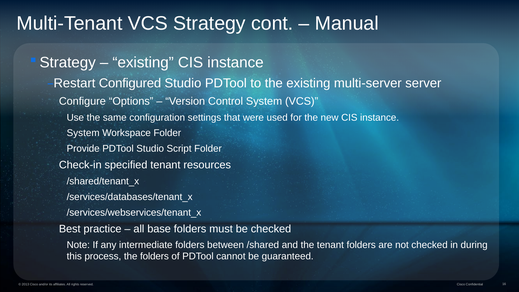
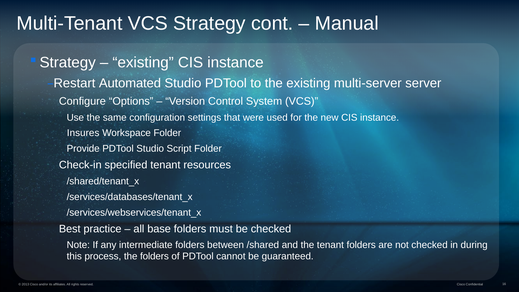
Configured: Configured -> Automated (130, 83)
System: System -> Insures (83, 133)
